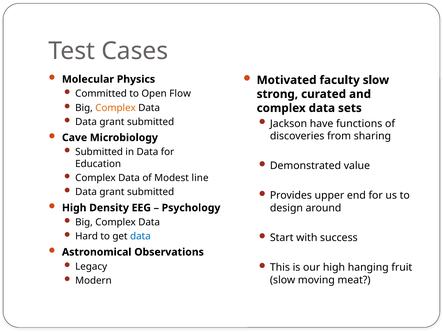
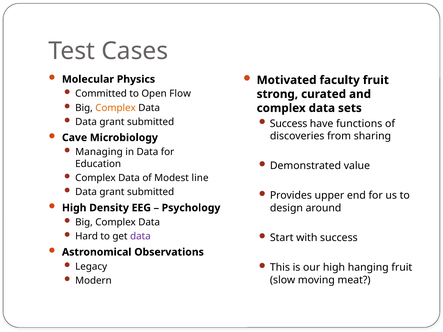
faculty slow: slow -> fruit (376, 80)
Jackson: Jackson -> Success (289, 124)
Submitted: Submitted -> Managing (99, 152)
data colour: blue -> purple (140, 236)
